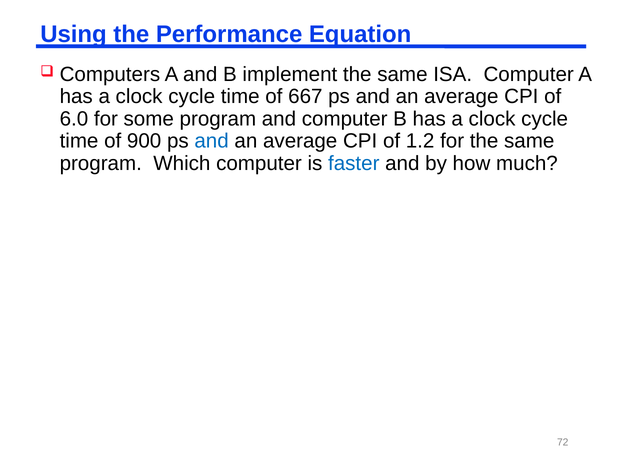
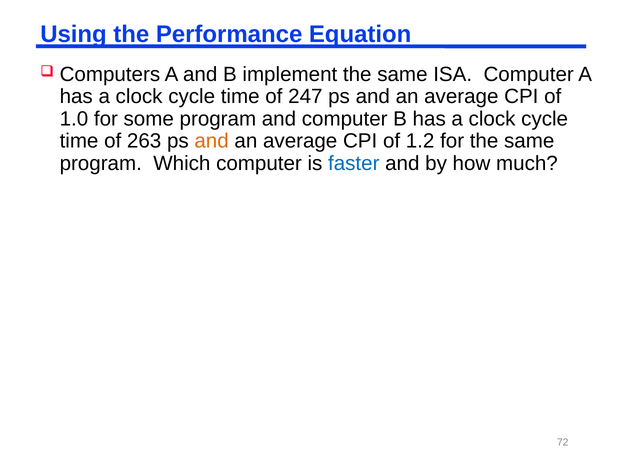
667: 667 -> 247 (305, 97)
6.0: 6.0 -> 1.0 (74, 119)
900: 900 -> 263 (144, 141)
and colour: blue -> orange (212, 141)
